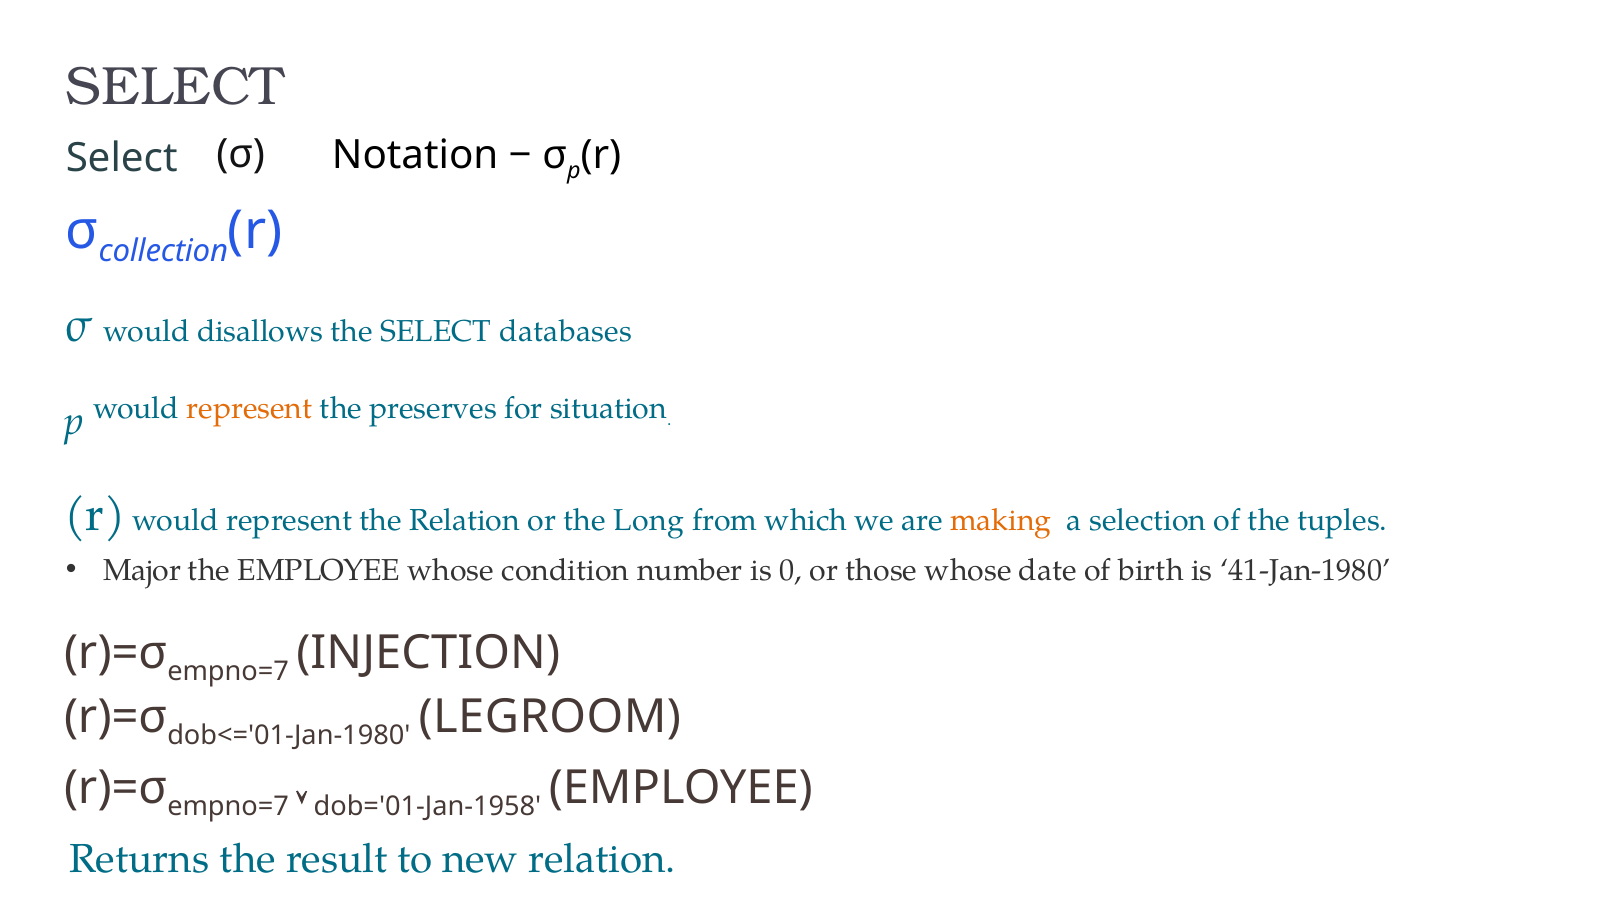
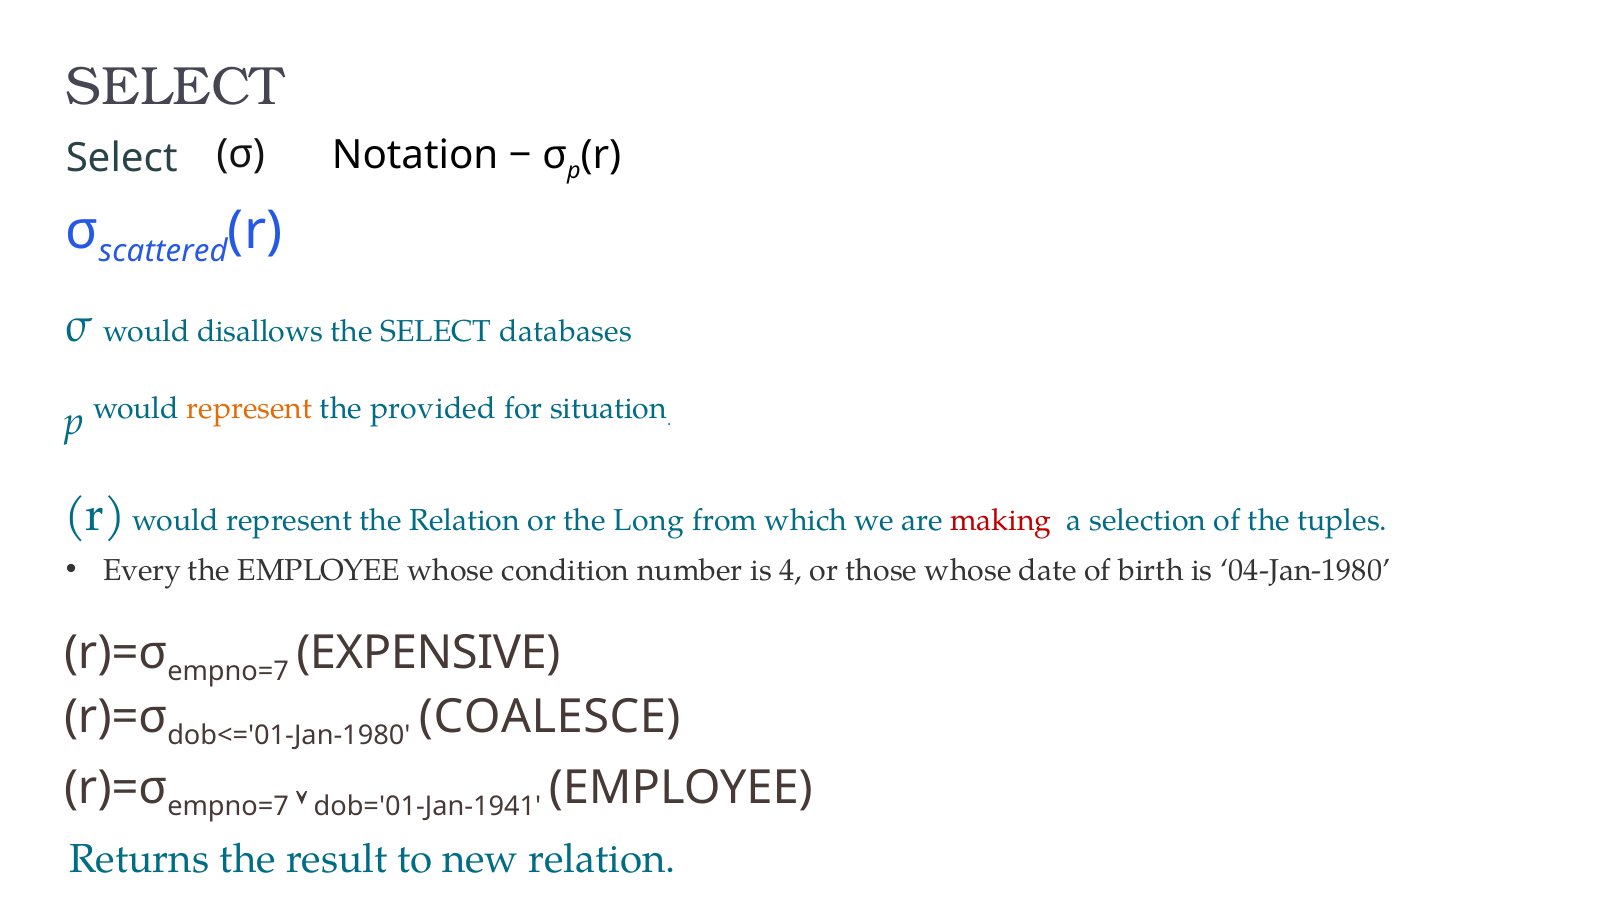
collection: collection -> scattered (163, 252)
preserves: preserves -> provided (433, 408)
making colour: orange -> red (1001, 521)
Major: Major -> Every (142, 571)
0: 0 -> 4 (791, 571)
41-Jan-1980: 41-Jan-1980 -> 04-Jan-1980 (1306, 571)
INJECTION: INJECTION -> EXPENSIVE (428, 653)
LEGROOM: LEGROOM -> COALESCE (550, 717)
dob='01-Jan-1958: dob='01-Jan-1958 -> dob='01-Jan-1941 (427, 807)
